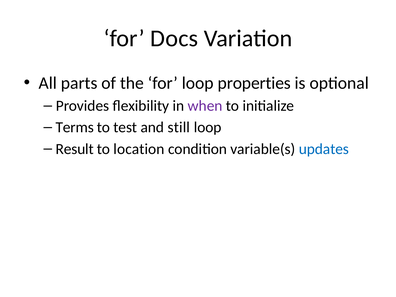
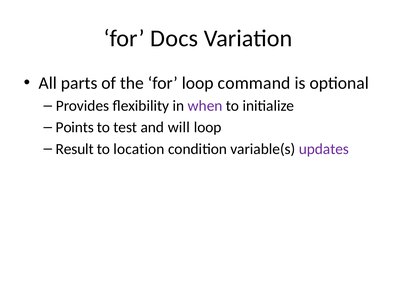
properties: properties -> command (254, 83)
Terms: Terms -> Points (75, 127)
still: still -> will (179, 127)
updates colour: blue -> purple (324, 149)
